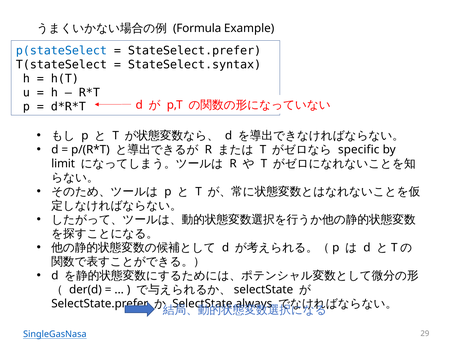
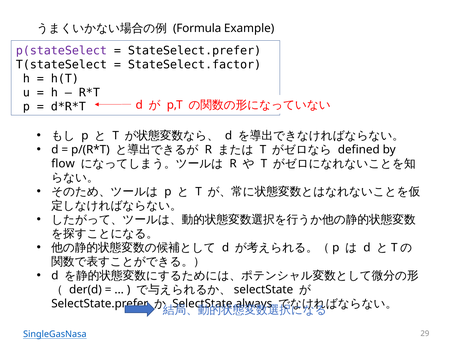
p(stateSelect colour: blue -> purple (61, 51)
StateSelect.syntax: StateSelect.syntax -> StateSelect.factor (195, 65)
specific: specific -> defined (359, 149)
limit: limit -> flow (63, 163)
